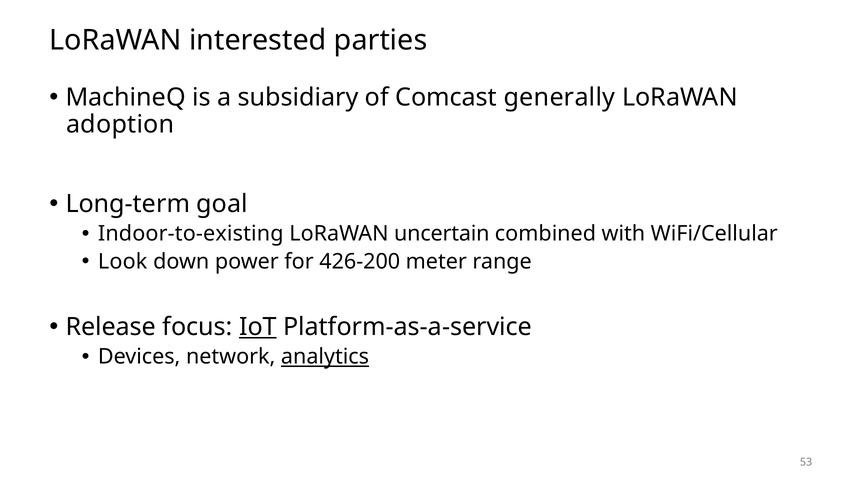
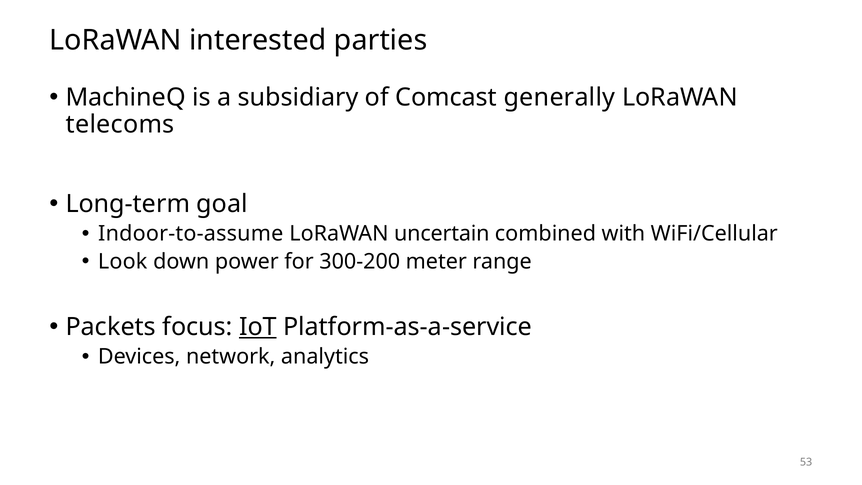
adoption: adoption -> telecoms (120, 125)
Indoor-to-existing: Indoor-to-existing -> Indoor-to-assume (191, 234)
426-200: 426-200 -> 300-200 (360, 262)
Release: Release -> Packets (111, 327)
analytics underline: present -> none (325, 357)
